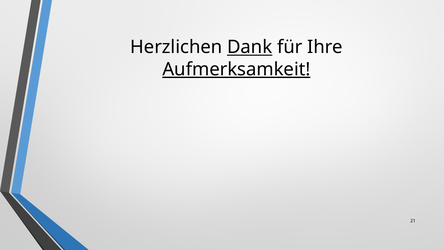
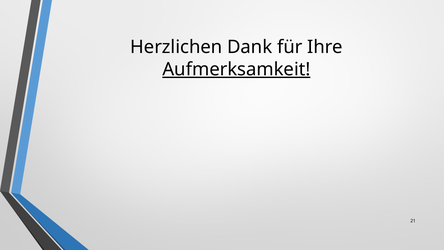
Dank underline: present -> none (250, 47)
